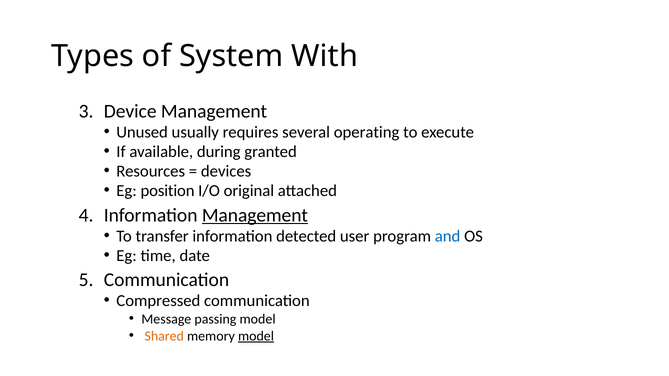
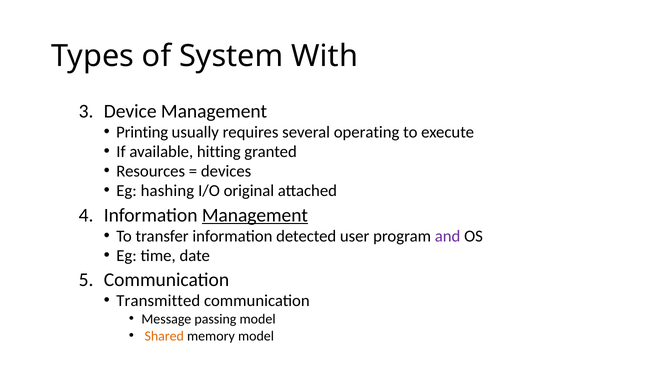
Unused: Unused -> Printing (142, 132)
during: during -> hitting (219, 152)
position: position -> hashing (167, 191)
and colour: blue -> purple (448, 236)
Compressed: Compressed -> Transmitted (158, 301)
model underline: present -> none (256, 336)
